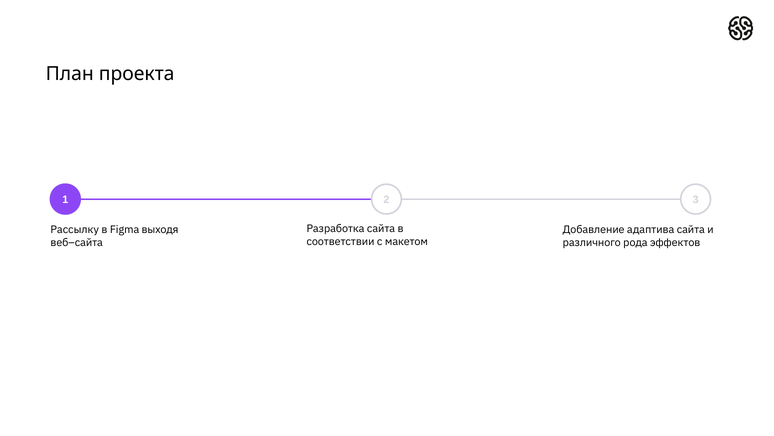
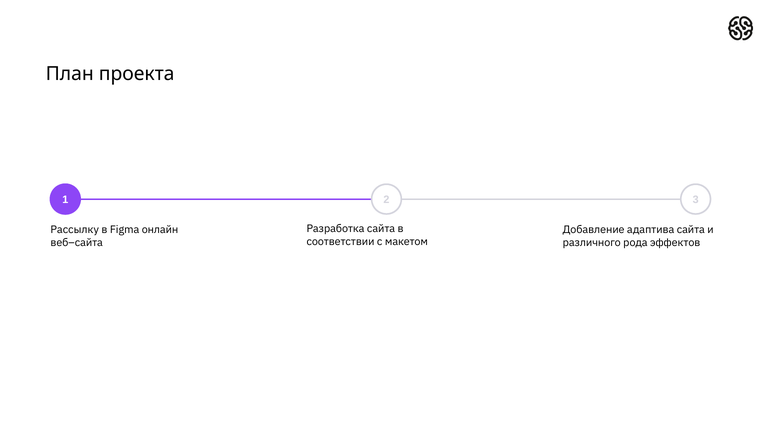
выходя: выходя -> онлайн (160, 229)
